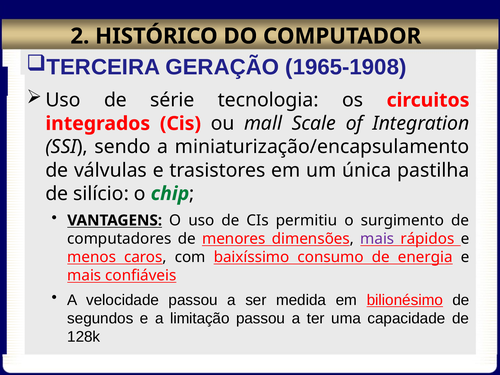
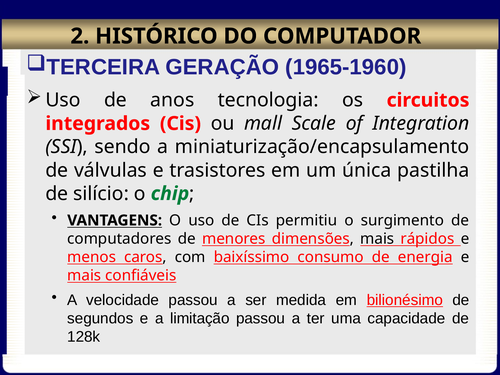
1965-1908: 1965-1908 -> 1965-1960 (346, 67)
série: série -> anos (172, 100)
mais colour: purple -> black (377, 239)
